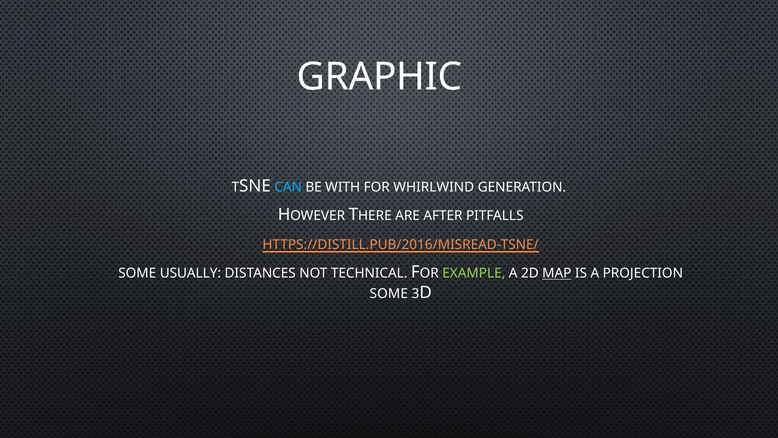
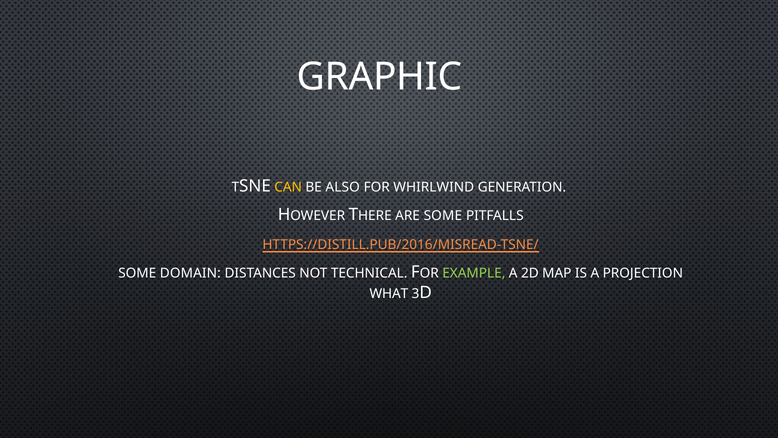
CAN colour: light blue -> yellow (288, 187)
WITH: WITH -> ALSO (343, 187)
ARE AFTER: AFTER -> SOME (443, 216)
USUALLY: USUALLY -> DOMAIN (190, 273)
MAP underline: present -> none (557, 273)
SOME: SOME -> WHAT (389, 294)
